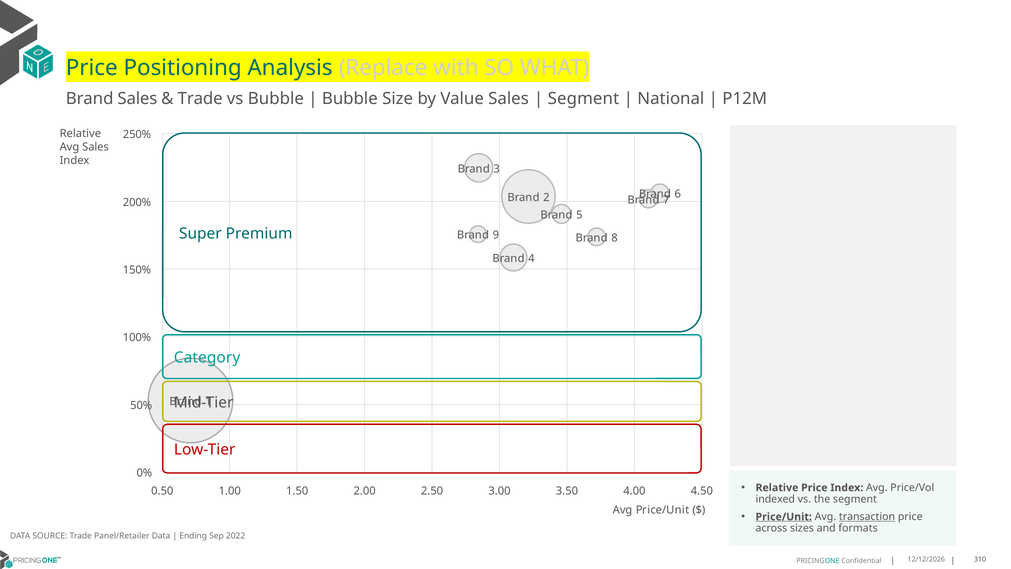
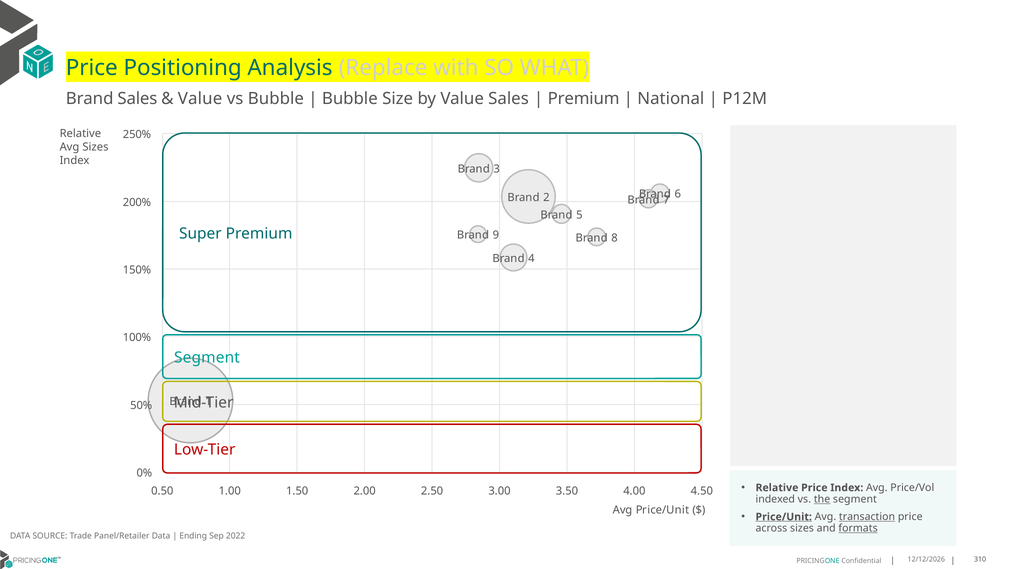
Trade: Trade -> Value (200, 99)
Segment: Segment -> Premium (584, 99)
Avg Sales: Sales -> Sizes (95, 147)
Category: Category -> Segment (207, 357)
the underline: none -> present (822, 499)
formats underline: none -> present (858, 528)
